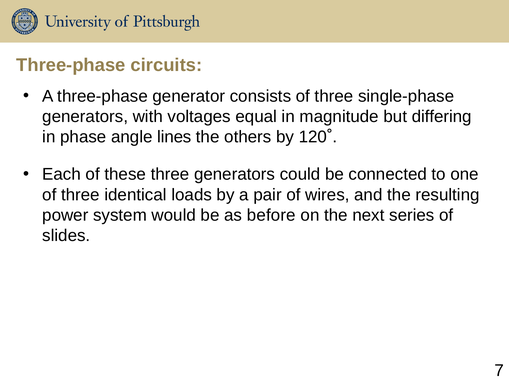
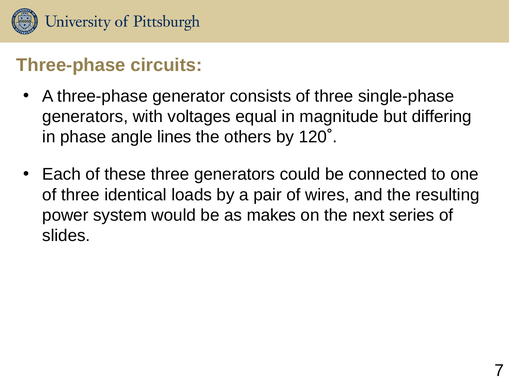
before: before -> makes (271, 215)
